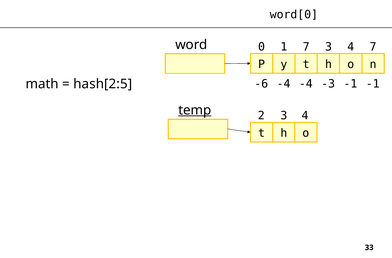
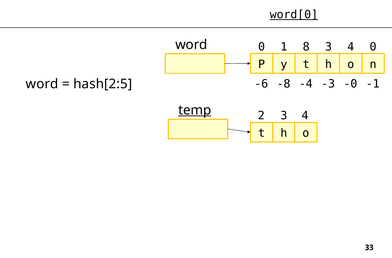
word[0 underline: none -> present (294, 15)
1 7: 7 -> 8 (306, 47)
4 7: 7 -> 0 (373, 47)
-6 -4: -4 -> -8 (284, 84)
-3 -1: -1 -> -0 (350, 84)
math: math -> word (42, 84)
